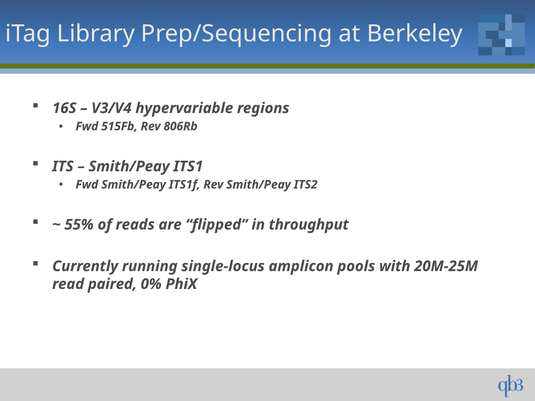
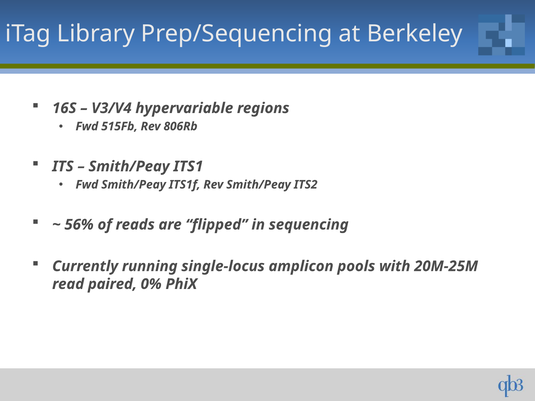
55%: 55% -> 56% (79, 225)
throughput: throughput -> sequencing (309, 225)
